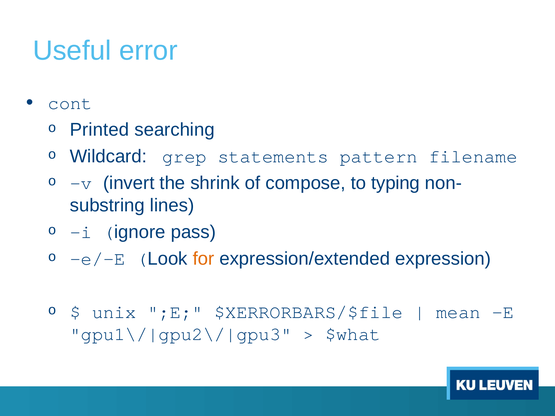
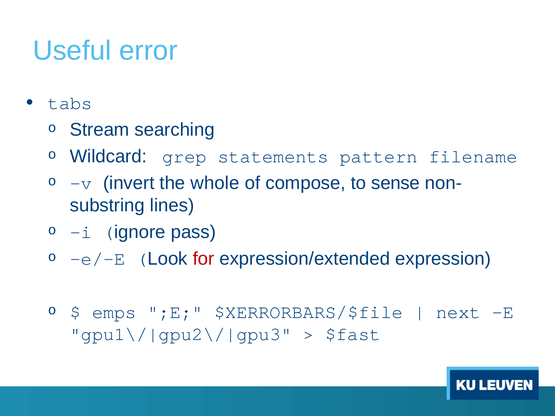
cont: cont -> tabs (70, 103)
Printed: Printed -> Stream (100, 130)
shrink: shrink -> whole (215, 183)
typing: typing -> sense (396, 183)
for colour: orange -> red (204, 259)
unix: unix -> emps (114, 312)
mean: mean -> next (458, 312)
$what: $what -> $fast (353, 334)
